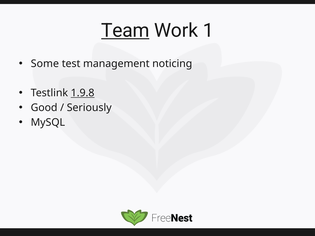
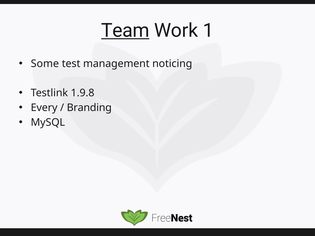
1.9.8 underline: present -> none (83, 93)
Good: Good -> Every (44, 108)
Seriously: Seriously -> Branding (89, 108)
